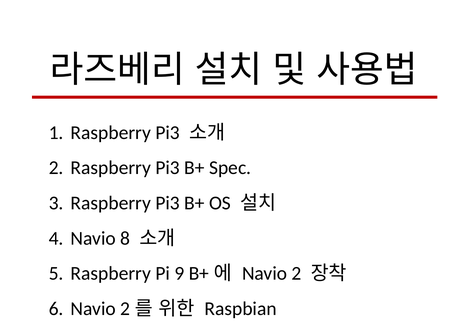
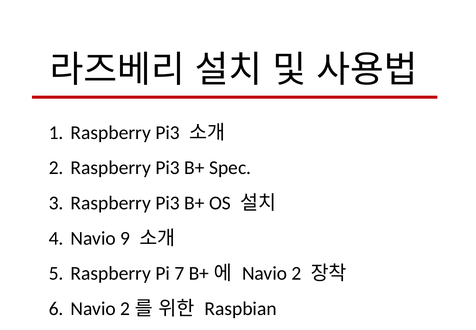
8: 8 -> 9 (125, 238)
9: 9 -> 7 (179, 273)
